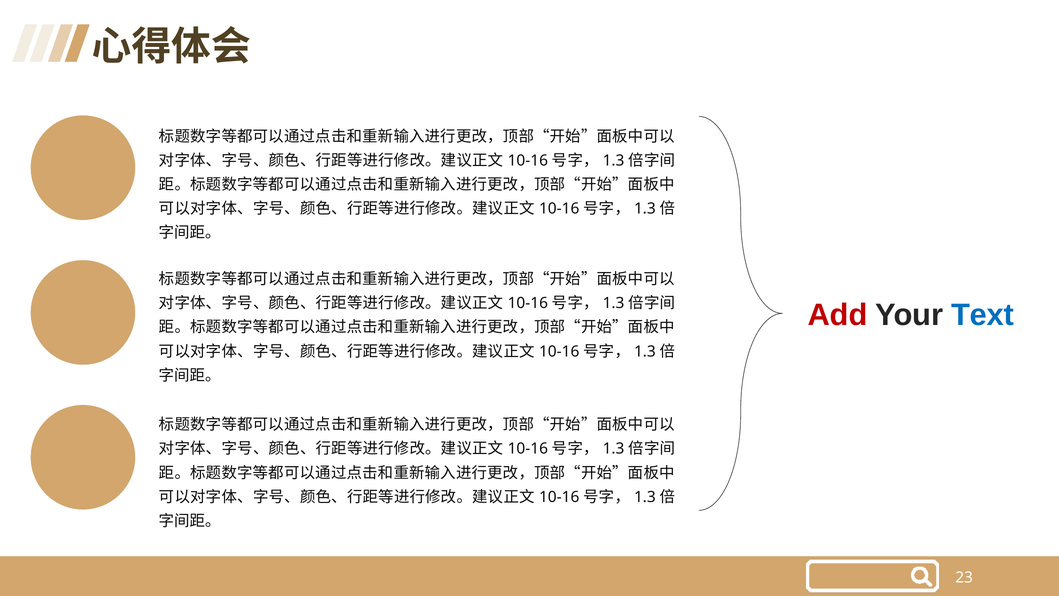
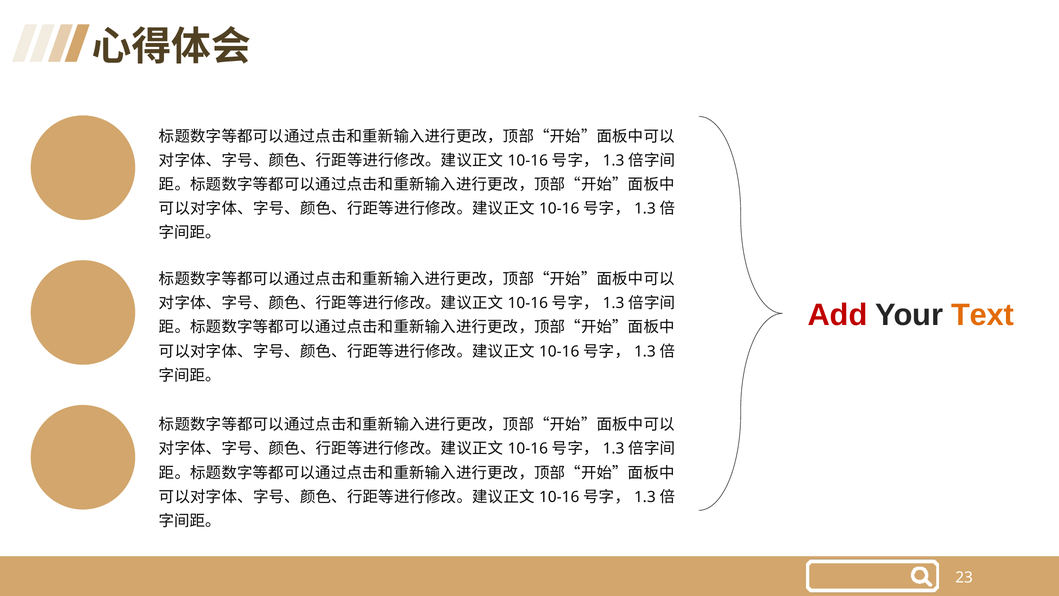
Text colour: blue -> orange (983, 315)
